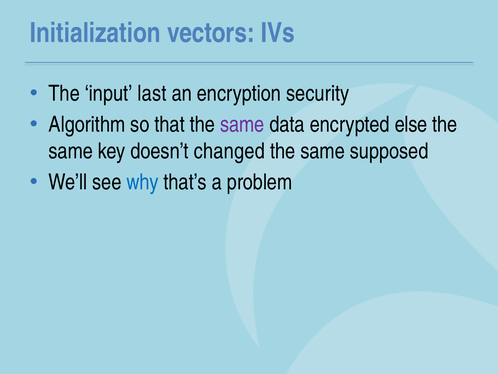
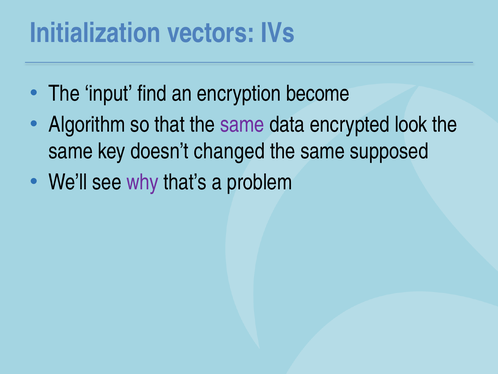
last: last -> find (152, 93)
security: security -> become (318, 93)
else: else -> look (411, 124)
why colour: blue -> purple (142, 182)
